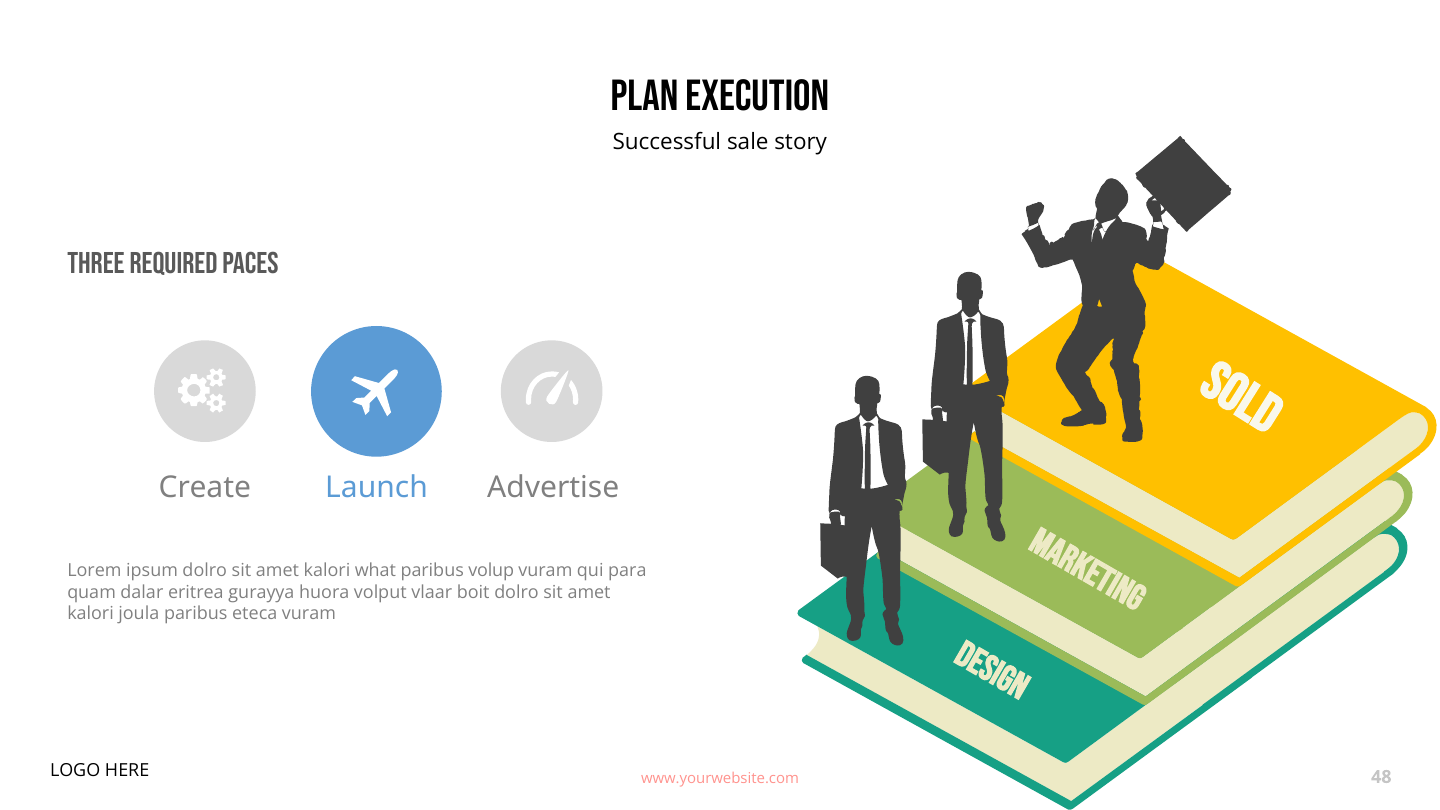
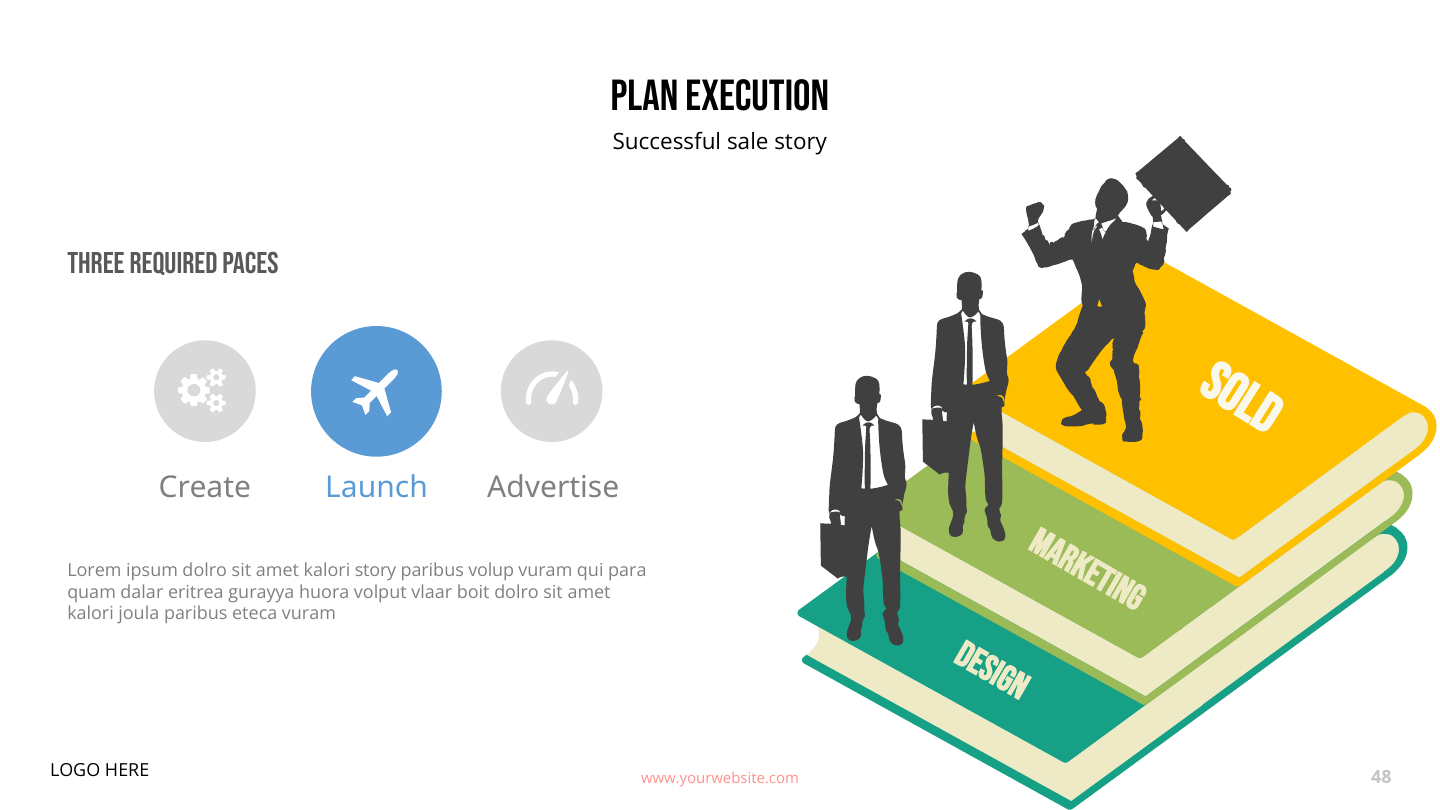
kalori what: what -> story (375, 571)
